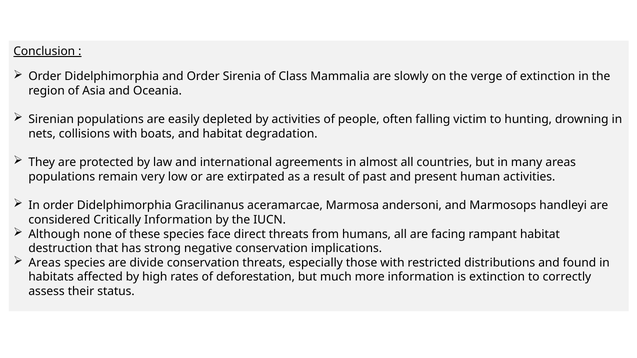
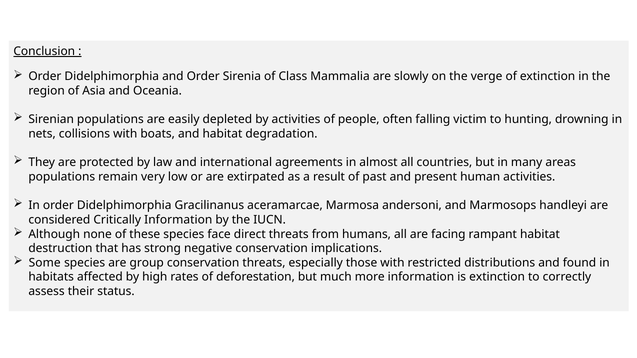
Areas: Areas -> Some (45, 263)
divide: divide -> group (147, 263)
